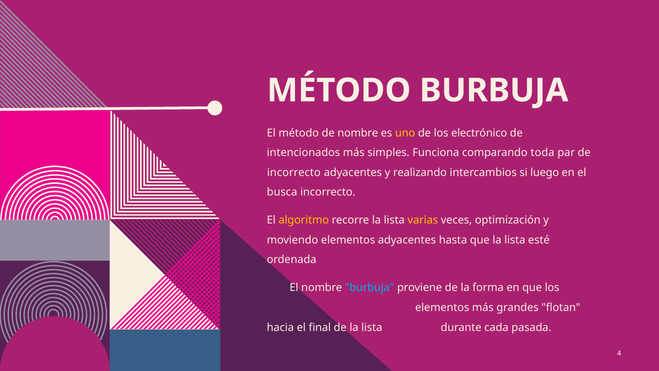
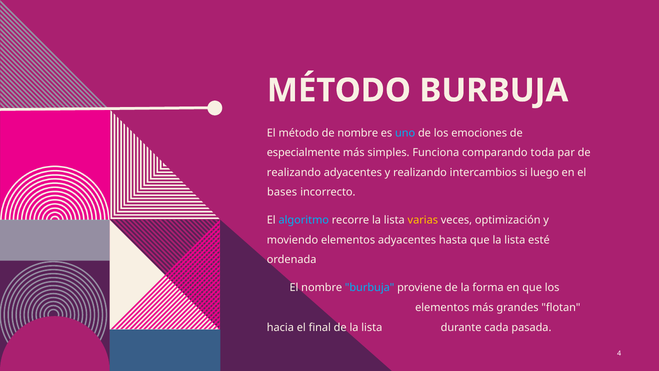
uno colour: yellow -> light blue (405, 133)
electrónico: electrónico -> emociones (479, 133)
intencionados: intencionados -> especialmente (304, 153)
incorrecto: incorrecto -> realizando (294, 172)
busca: busca -> bases (282, 192)
algoritmo colour: yellow -> light blue (304, 220)
